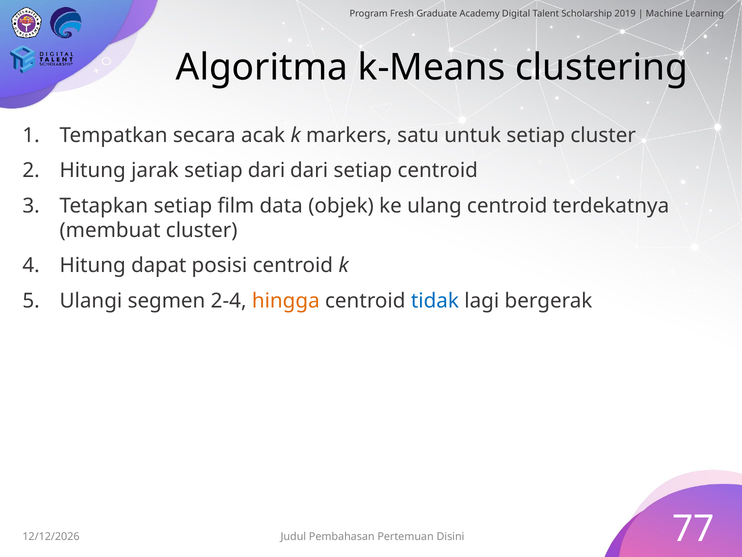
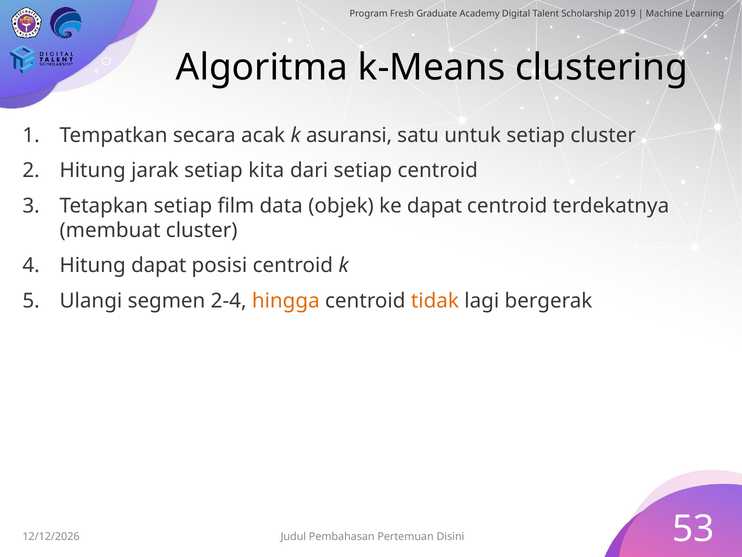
markers: markers -> asuransi (349, 135)
setiap dari: dari -> kita (266, 170)
ke ulang: ulang -> dapat (435, 206)
tidak colour: blue -> orange (435, 300)
77: 77 -> 53 (694, 529)
